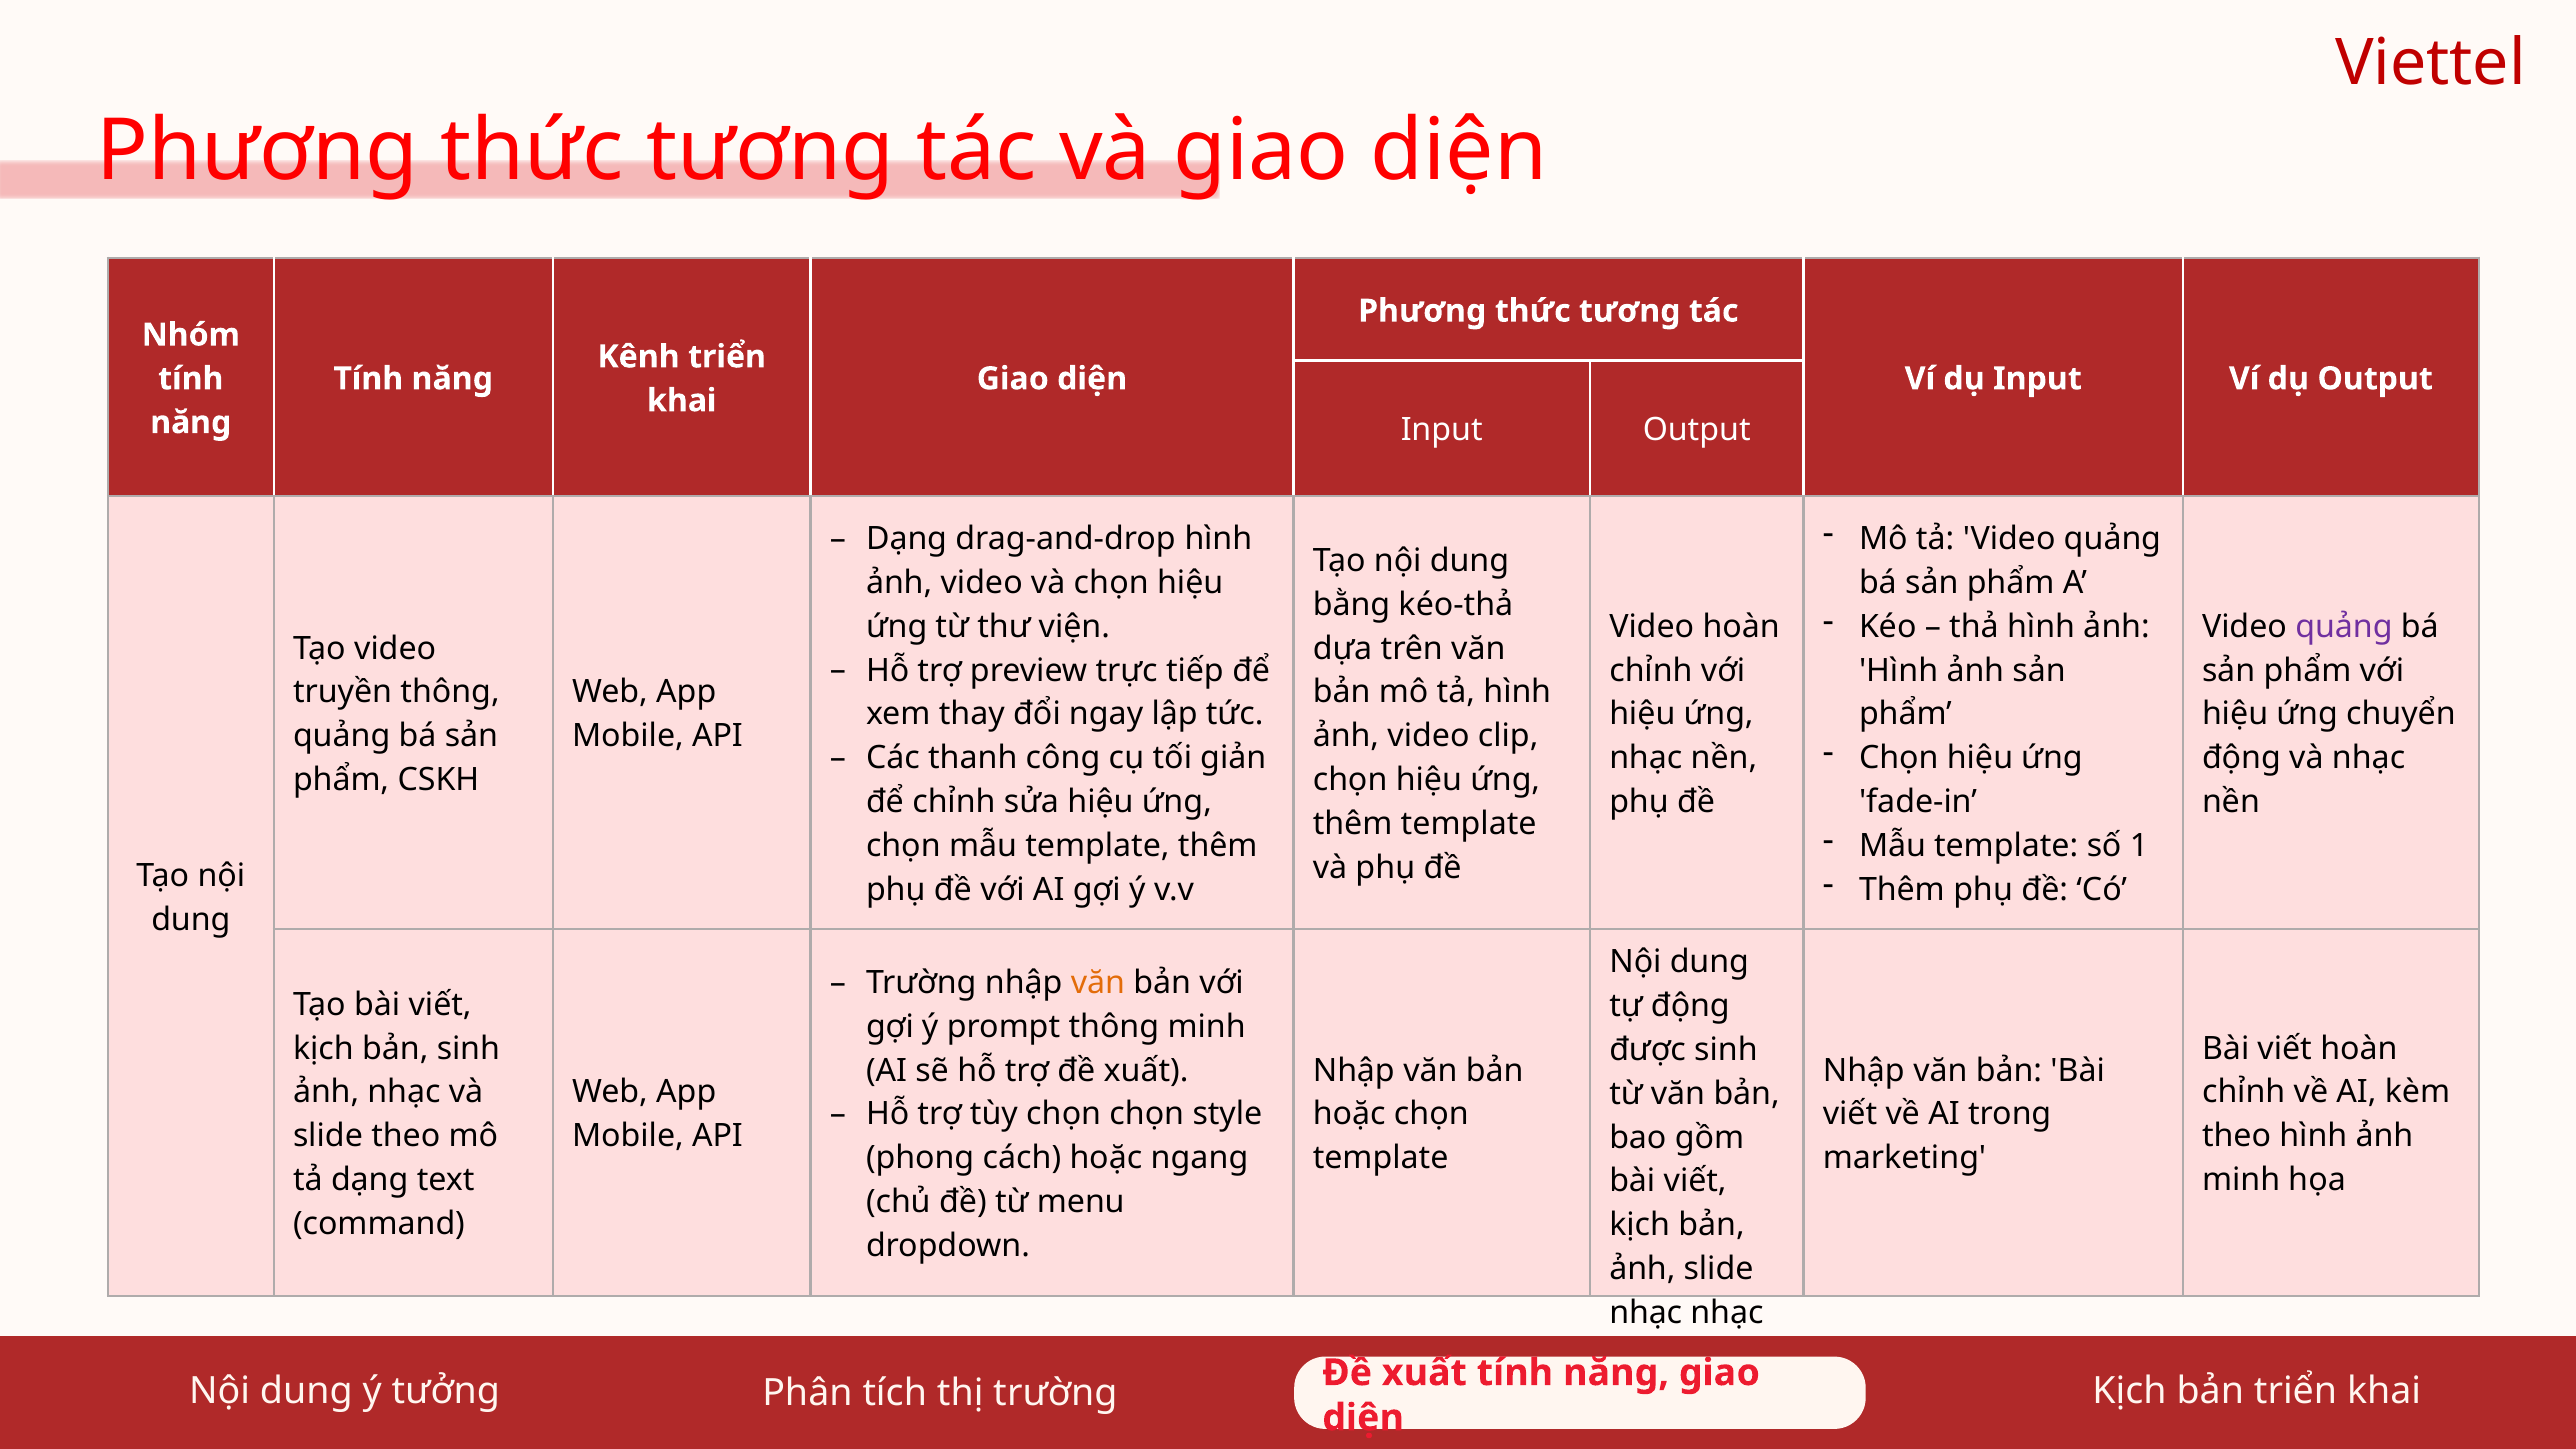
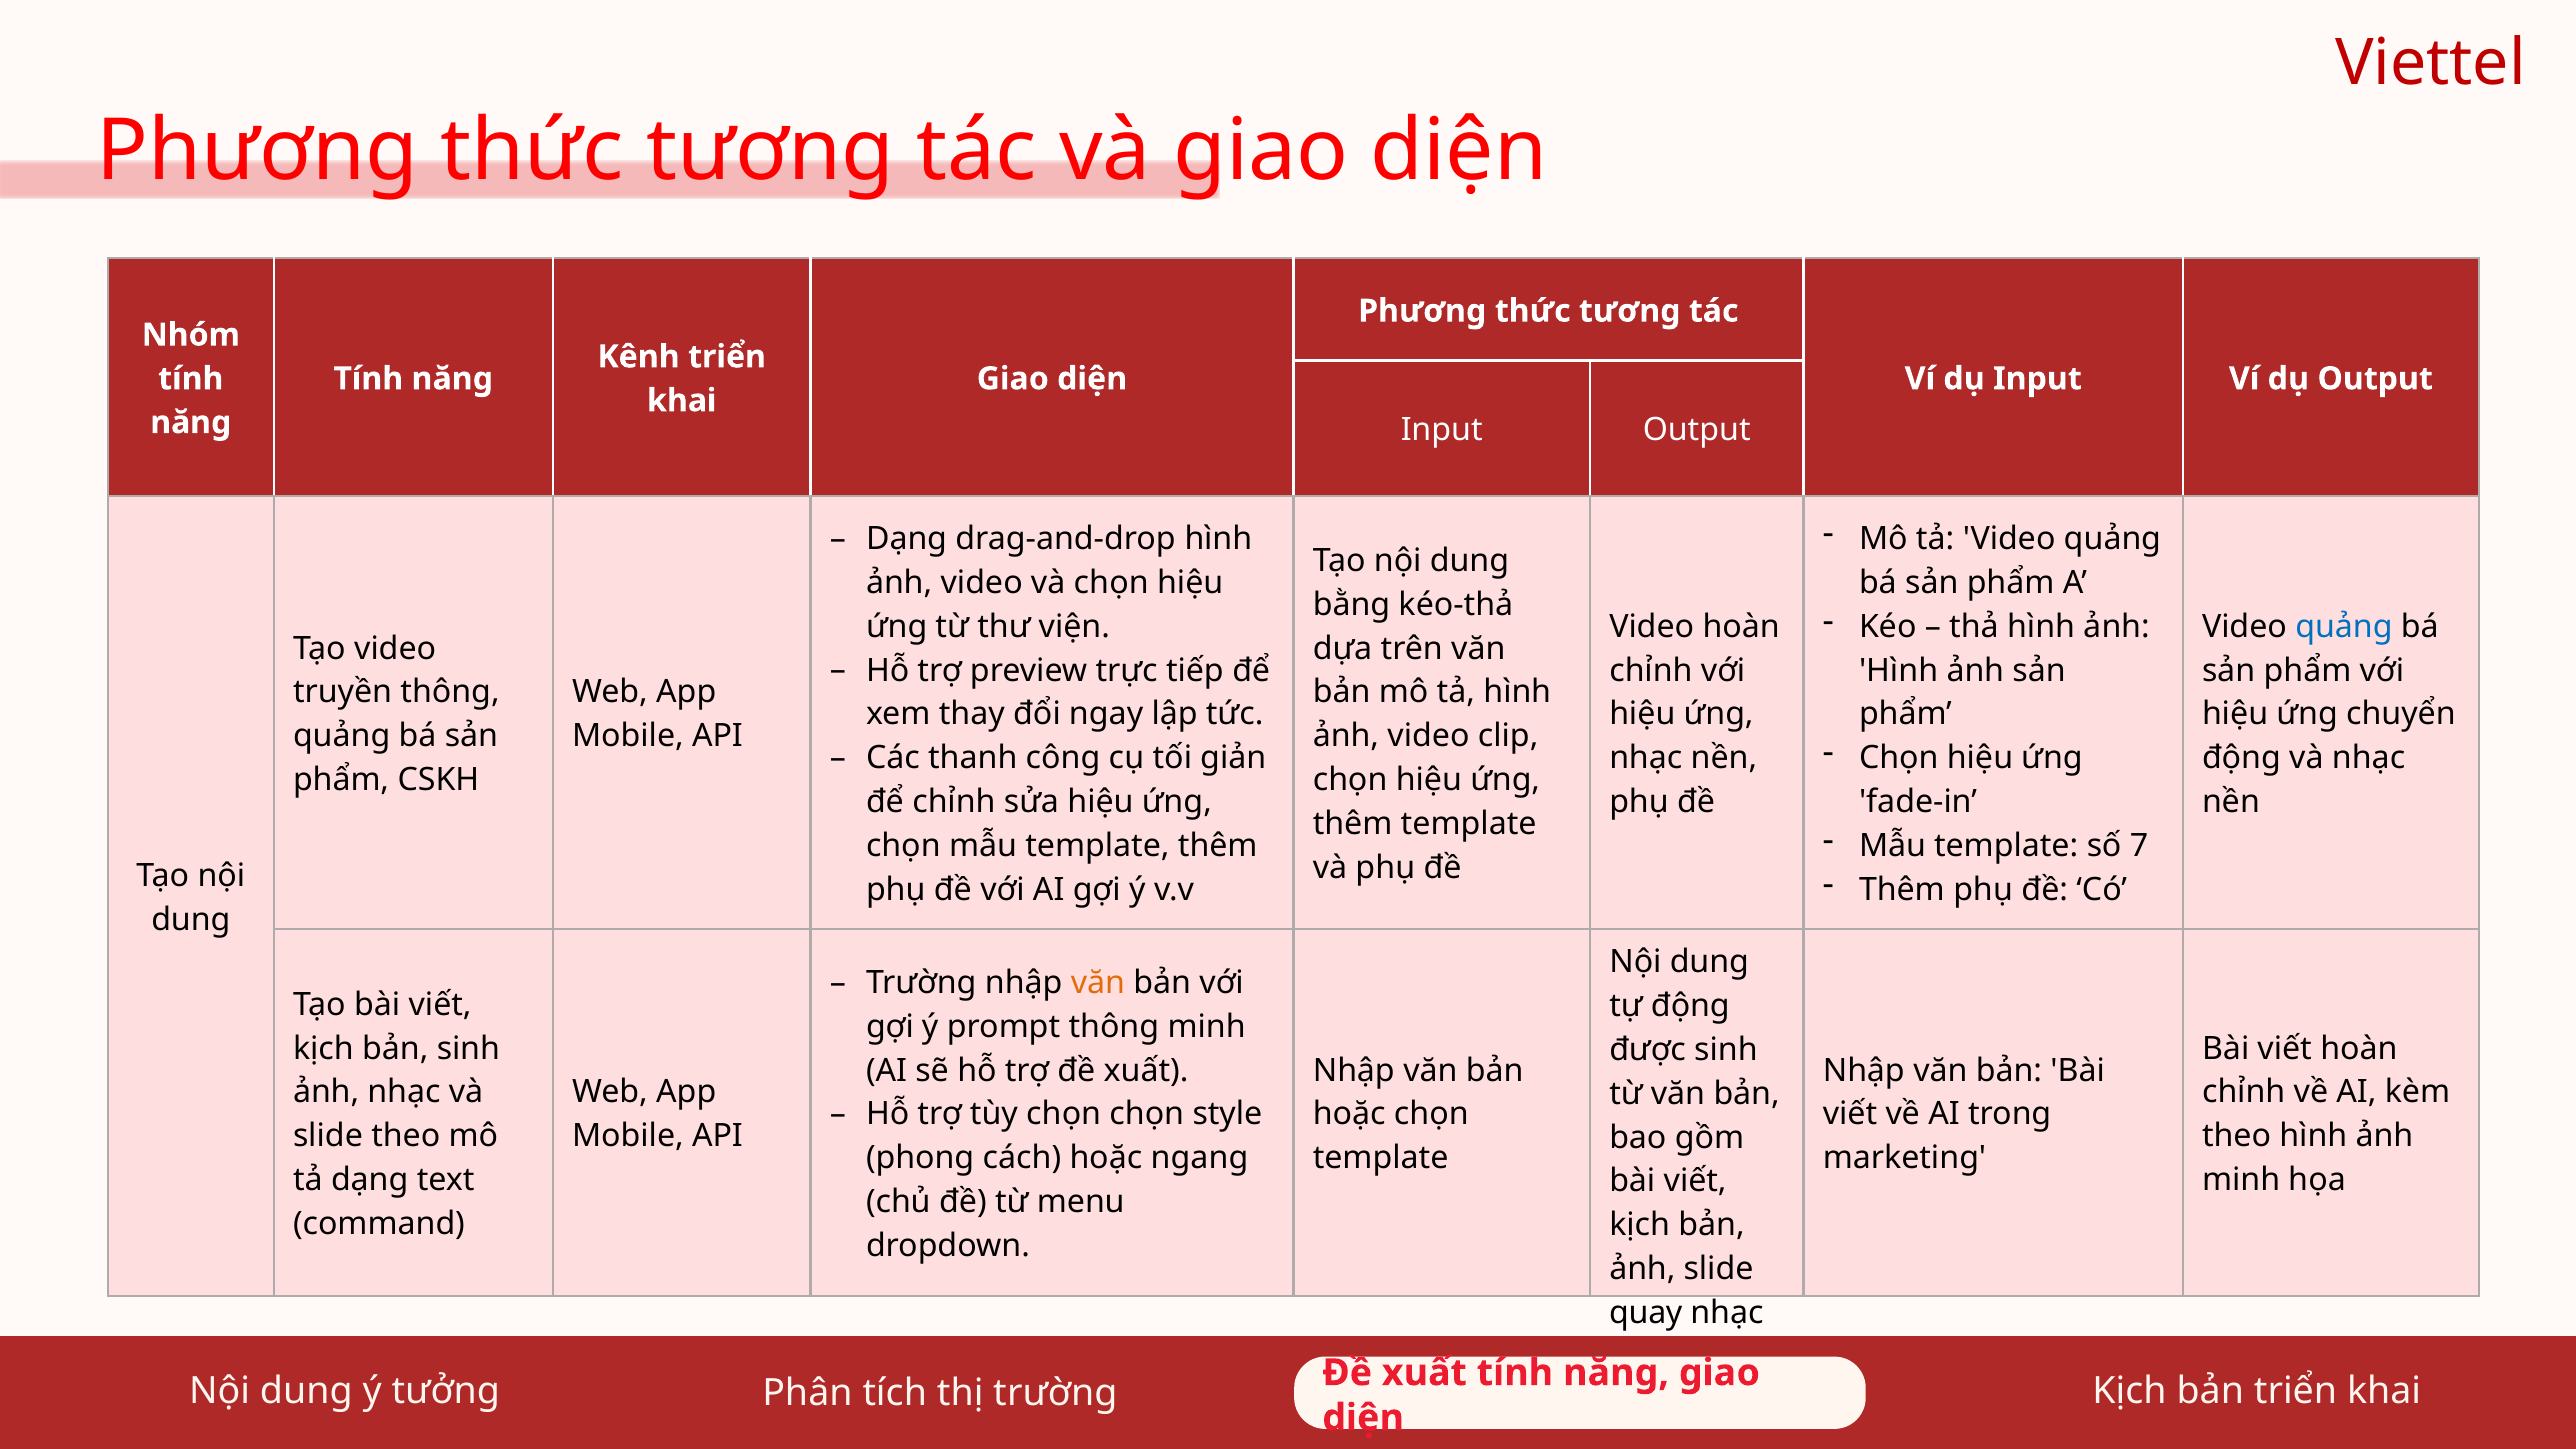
quảng colour: purple -> blue (2344, 627)
1: 1 -> 7 (2139, 846)
nhạc: nhạc -> quay (1646, 1313)
